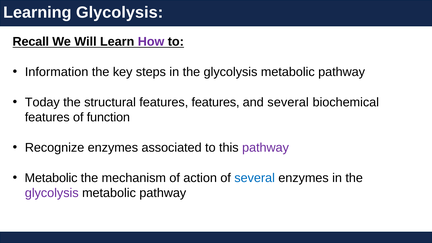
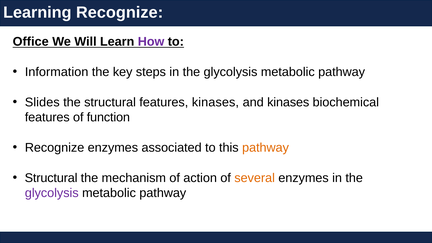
Learning Glycolysis: Glycolysis -> Recognize (120, 12)
Recall: Recall -> Office (31, 42)
Today: Today -> Slides (42, 102)
features features: features -> kinases (215, 102)
and several: several -> kinases (288, 102)
pathway colour: purple -> orange (266, 148)
Metabolic: Metabolic -> Structural (51, 178)
several colour: blue -> orange (255, 178)
